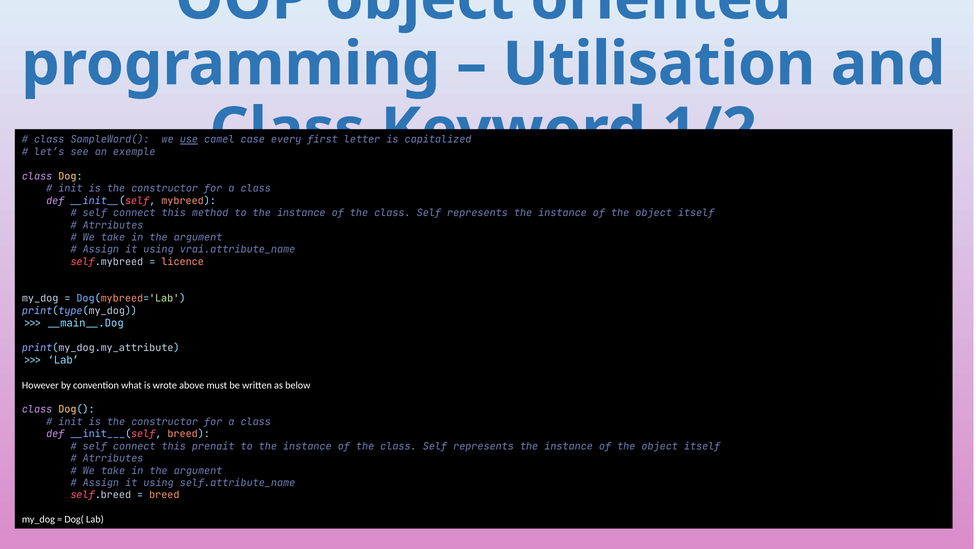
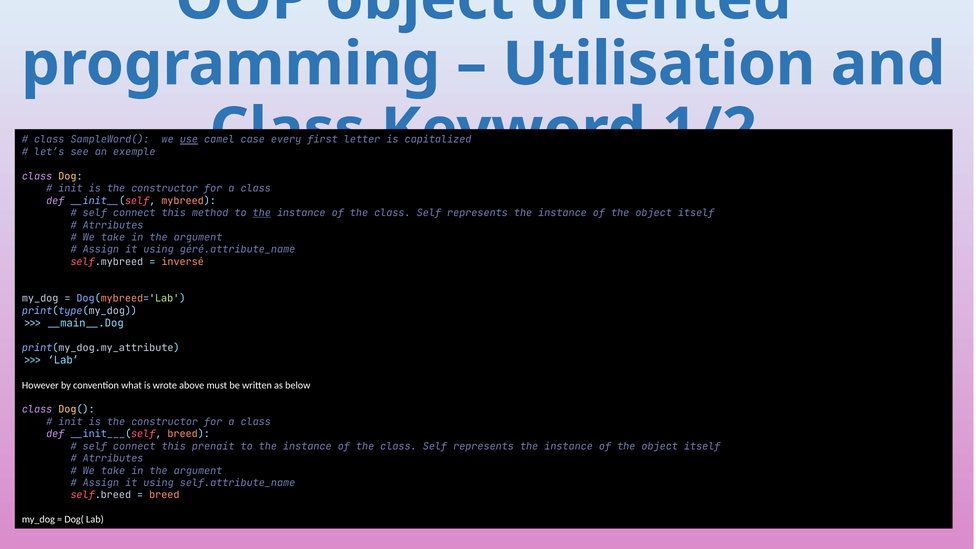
the underline: none -> present (262, 213)
vrai.attribute_name: vrai.attribute_name -> géré.attribute_name (238, 250)
licence: licence -> inversé (183, 262)
